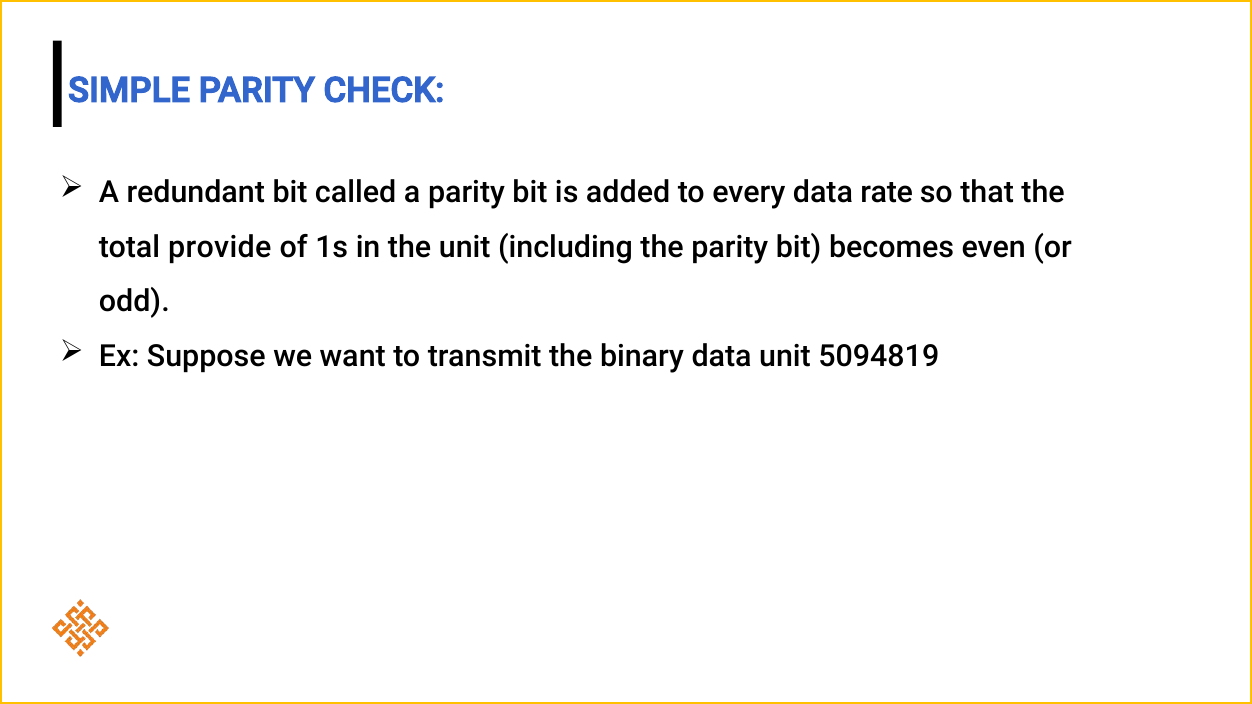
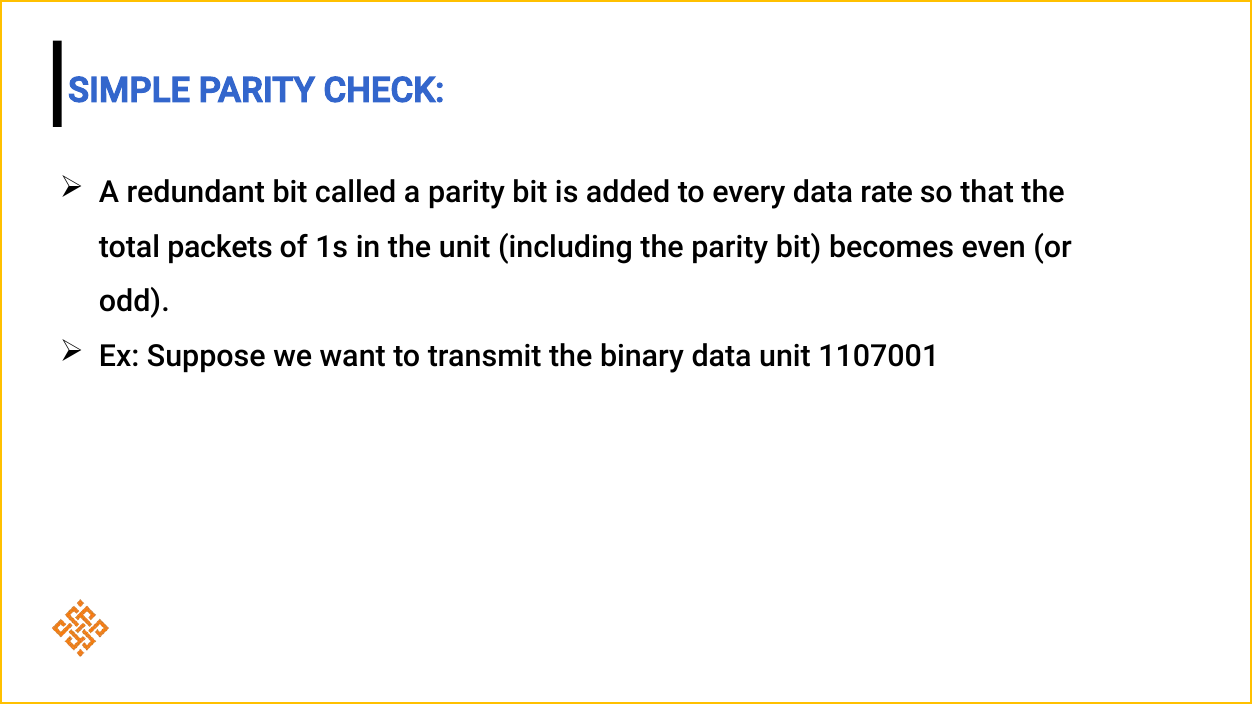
provide: provide -> packets (220, 247)
5094819: 5094819 -> 1107001 (879, 357)
